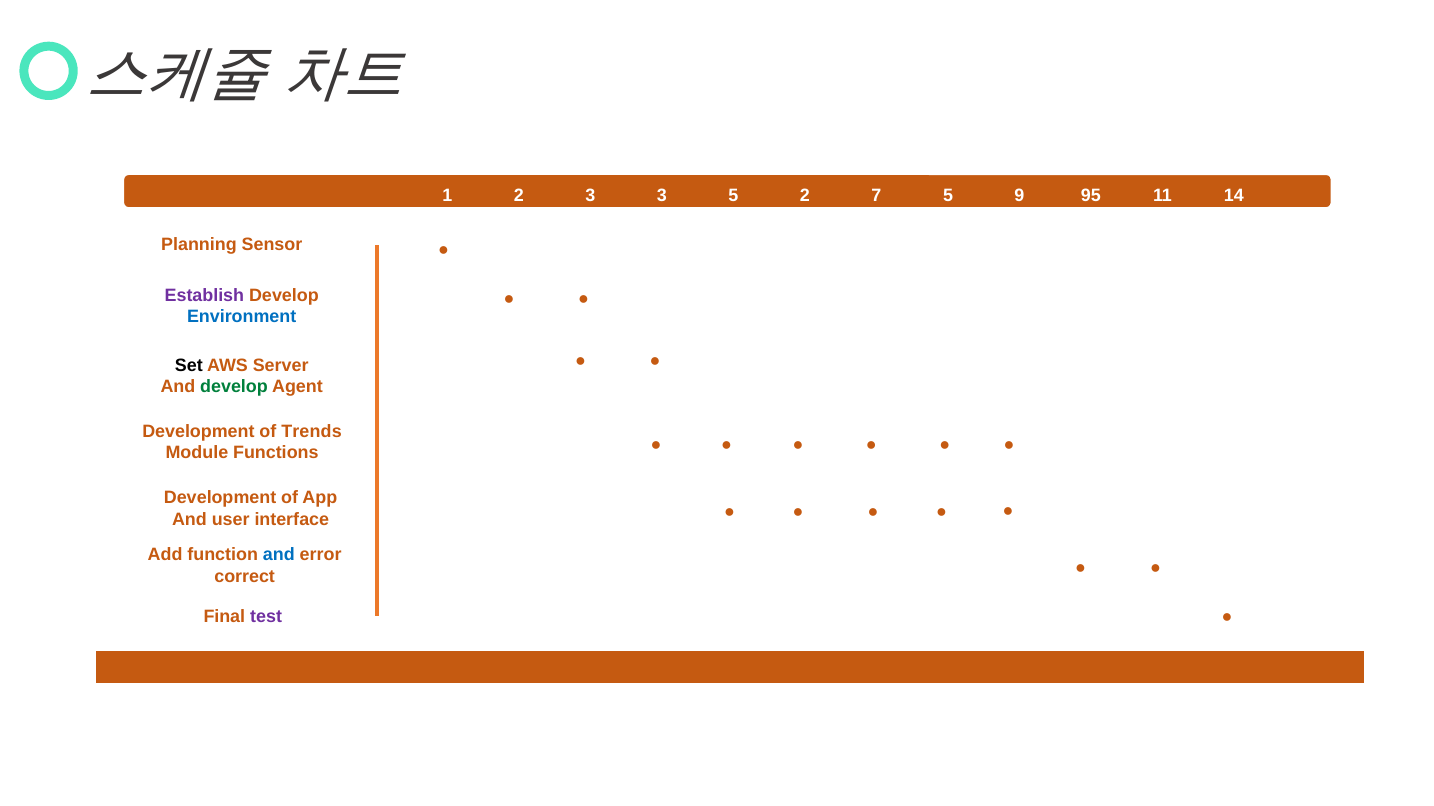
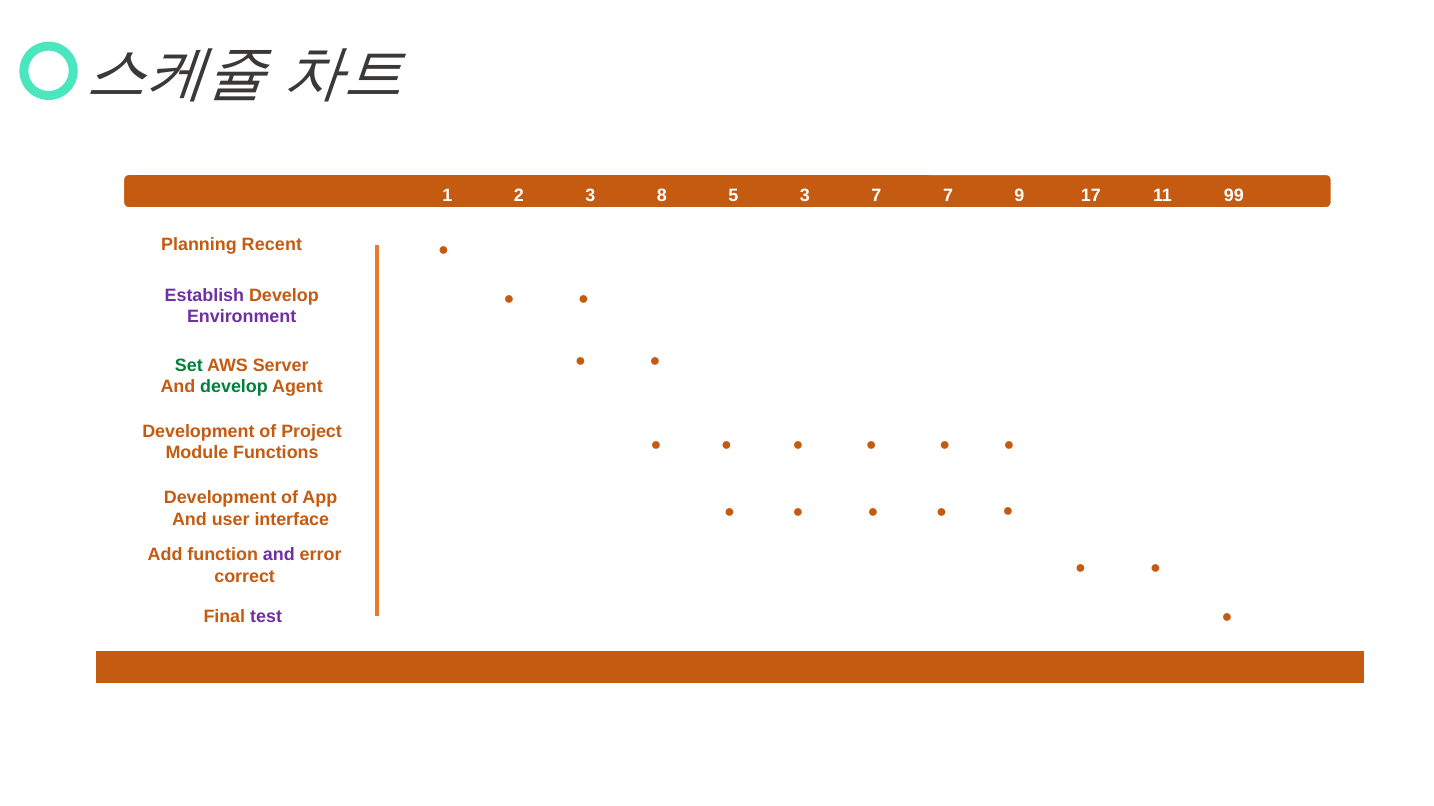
3 3: 3 -> 8 (662, 196)
5 2: 2 -> 3 (805, 195)
7 5: 5 -> 7 (948, 195)
95: 95 -> 17 (1091, 196)
14: 14 -> 99 (1234, 196)
Sensor: Sensor -> Recent (272, 245)
Environment colour: blue -> purple (242, 317)
Set colour: black -> green (189, 366)
Trends: Trends -> Project (312, 432)
and colour: blue -> purple (279, 555)
